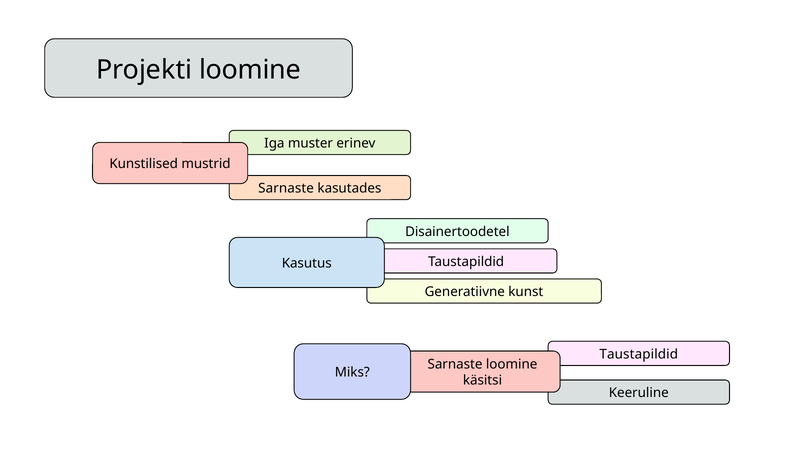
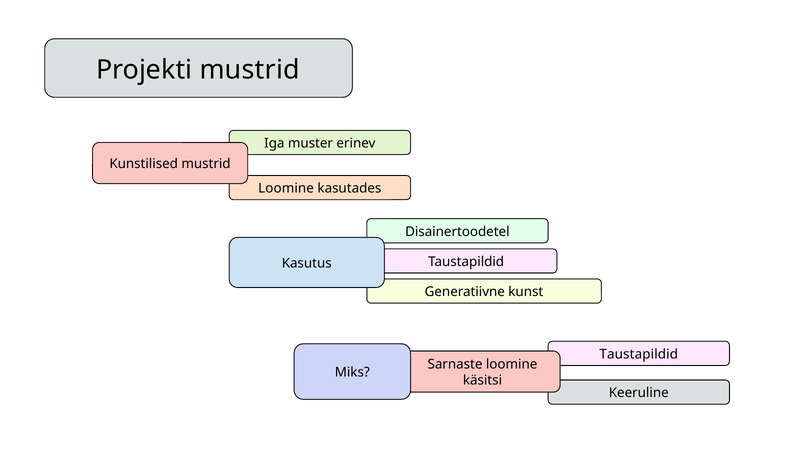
Projekti loomine: loomine -> mustrid (250, 70)
Sarnaste: Sarnaste -> Loomine (286, 188)
